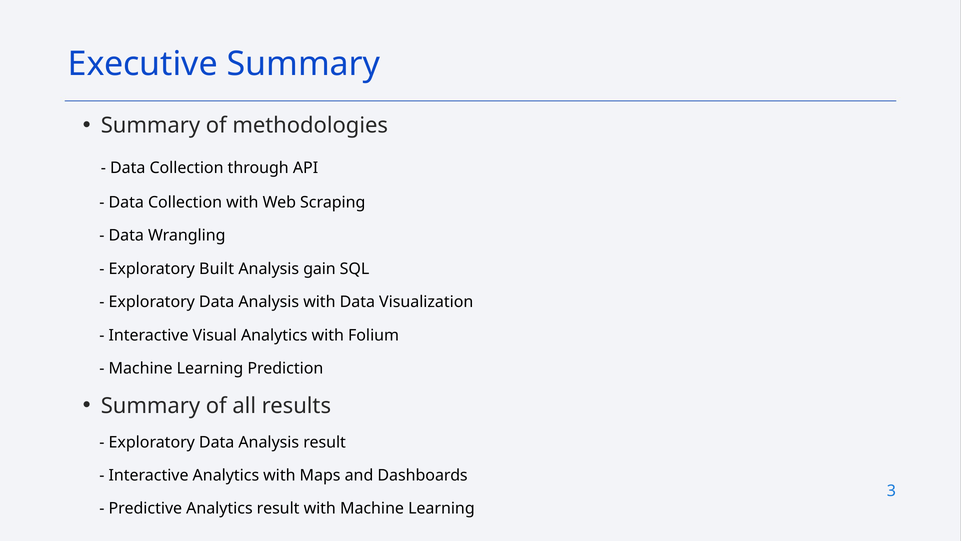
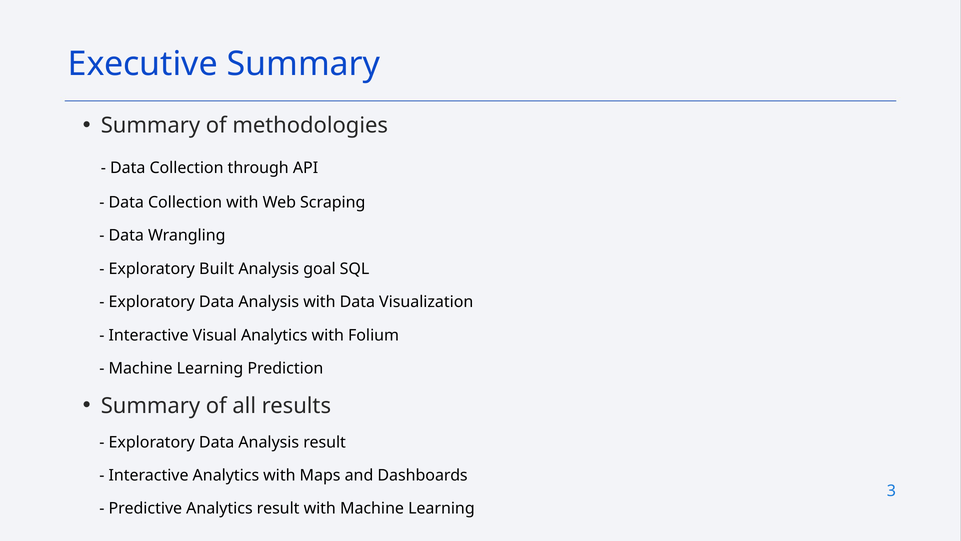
gain: gain -> goal (319, 269)
